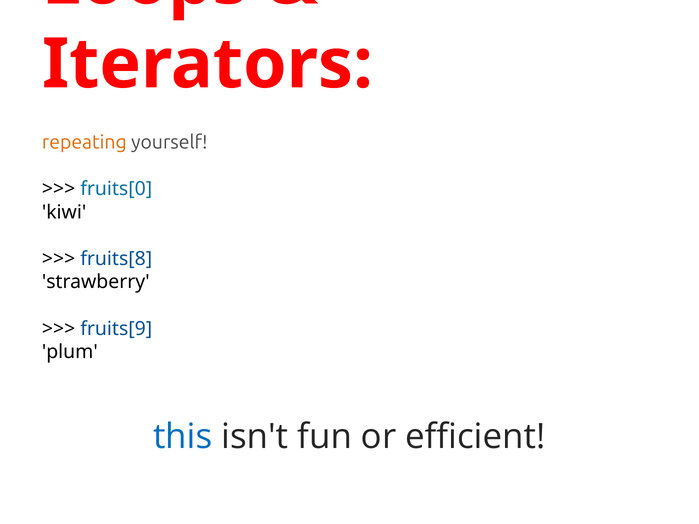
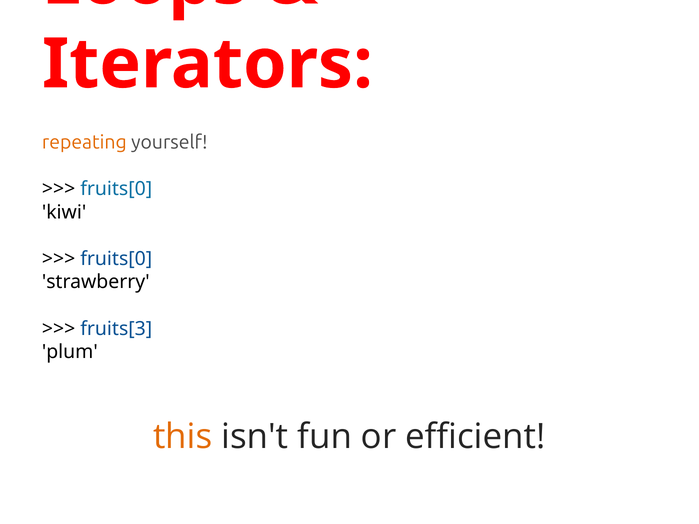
fruits[8: fruits[8 -> fruits[0 (116, 259)
fruits[9: fruits[9 -> fruits[3 (116, 329)
this colour: blue -> orange (183, 437)
